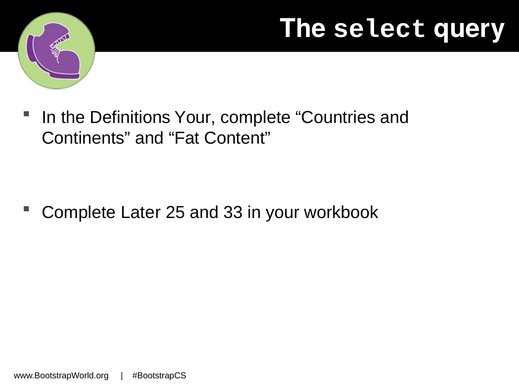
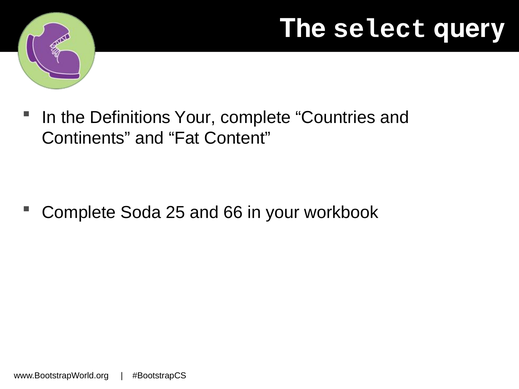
Later: Later -> Soda (141, 213)
33: 33 -> 66 (233, 213)
